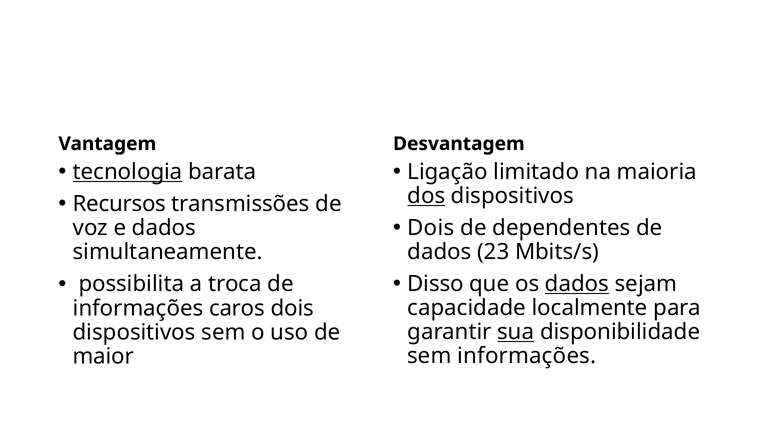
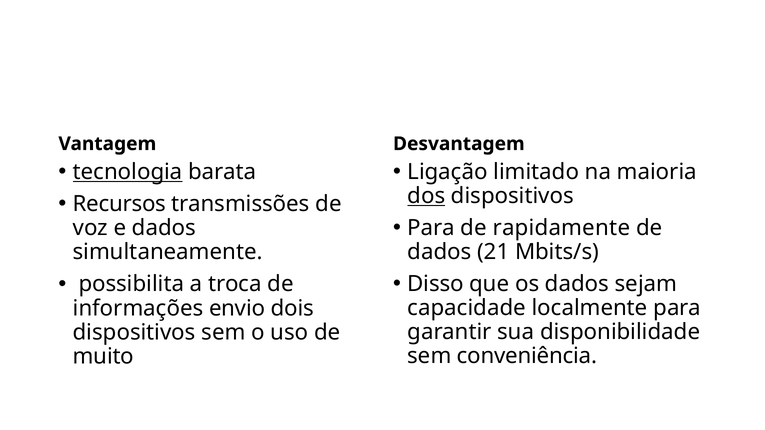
Dois: Dois -> Para (431, 228)
dependentes: dependentes -> rapidamente (561, 228)
23: 23 -> 21 (493, 252)
dados underline: present -> none (577, 284)
caros: caros -> envio (237, 308)
sua underline: present -> none (516, 332)
sem informações: informações -> conveniência (527, 356)
maior: maior -> muito (103, 357)
